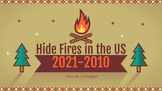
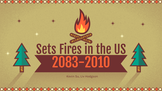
Hide: Hide -> Sets (46, 50)
2021-2010: 2021-2010 -> 2083-2010 (81, 63)
